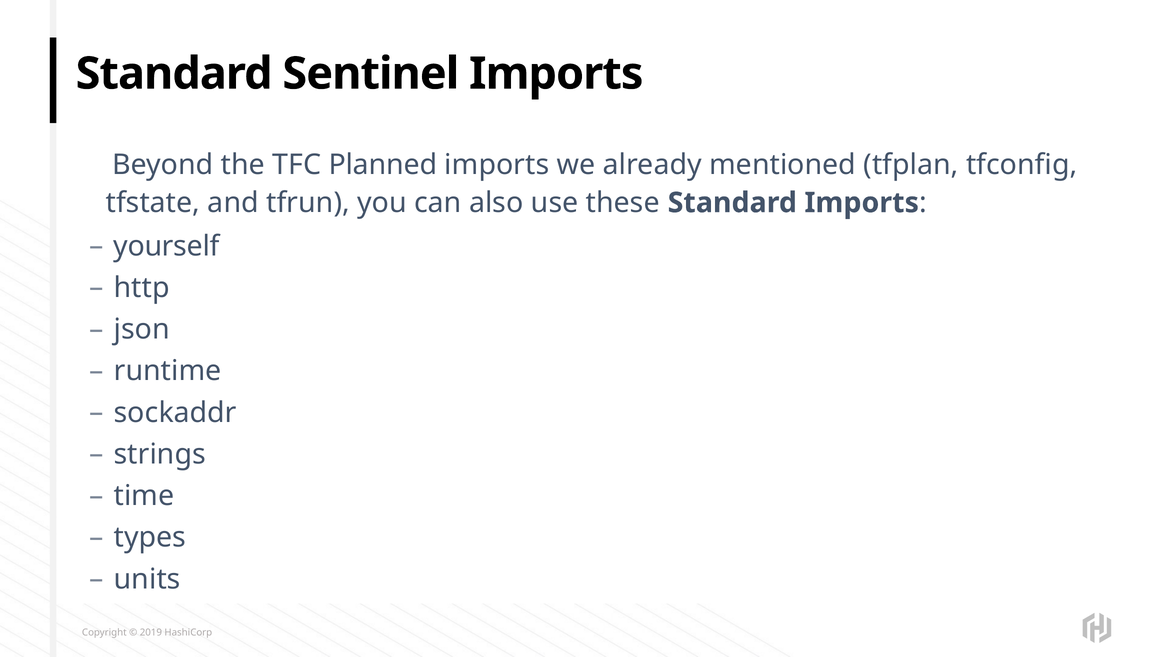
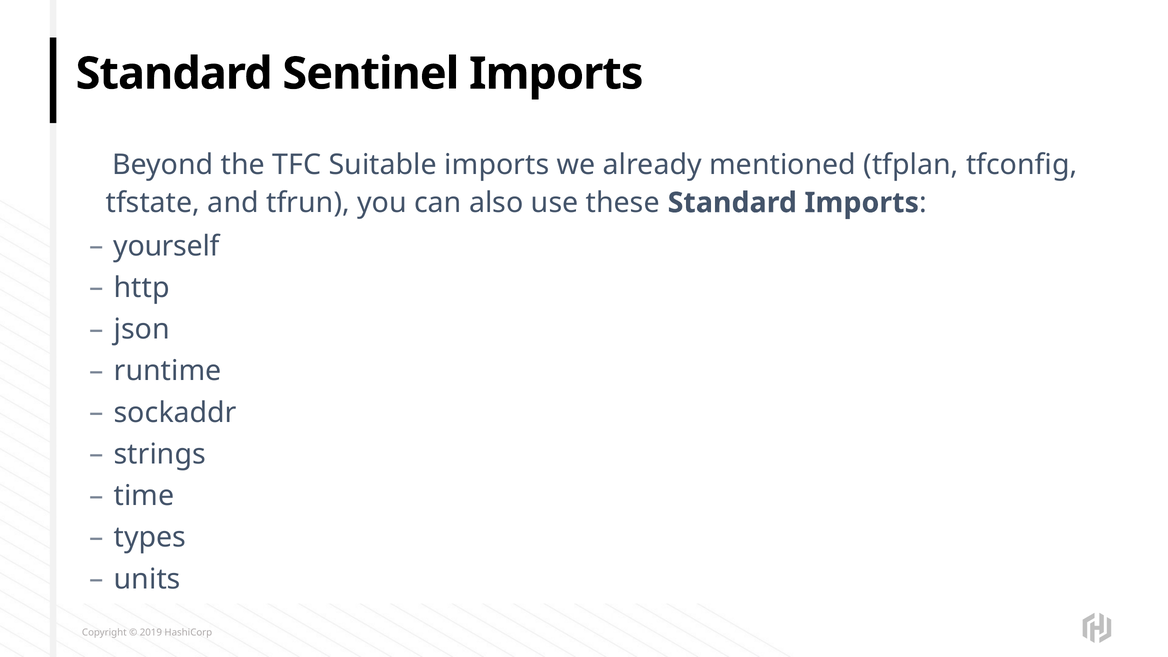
Planned: Planned -> Suitable (383, 165)
